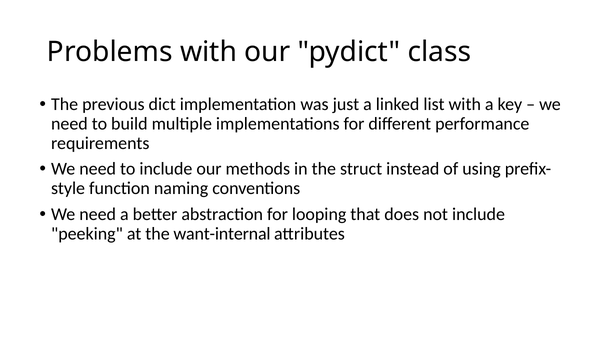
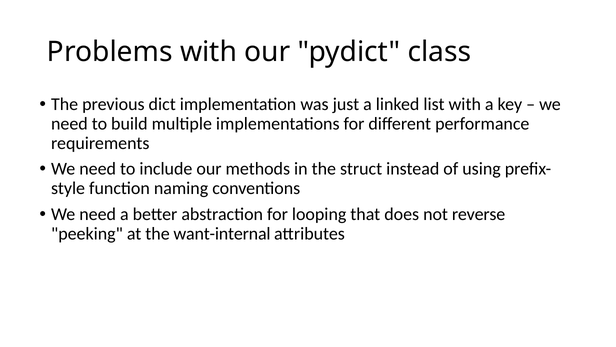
not include: include -> reverse (479, 214)
